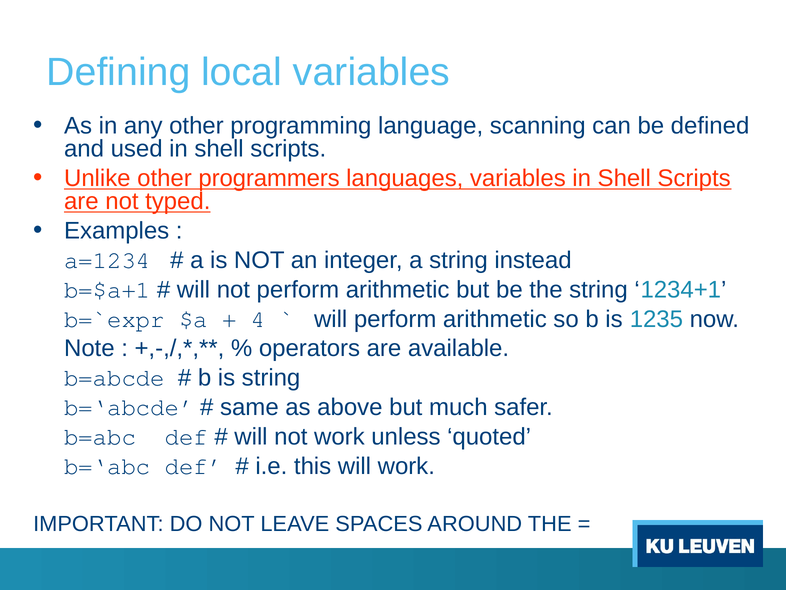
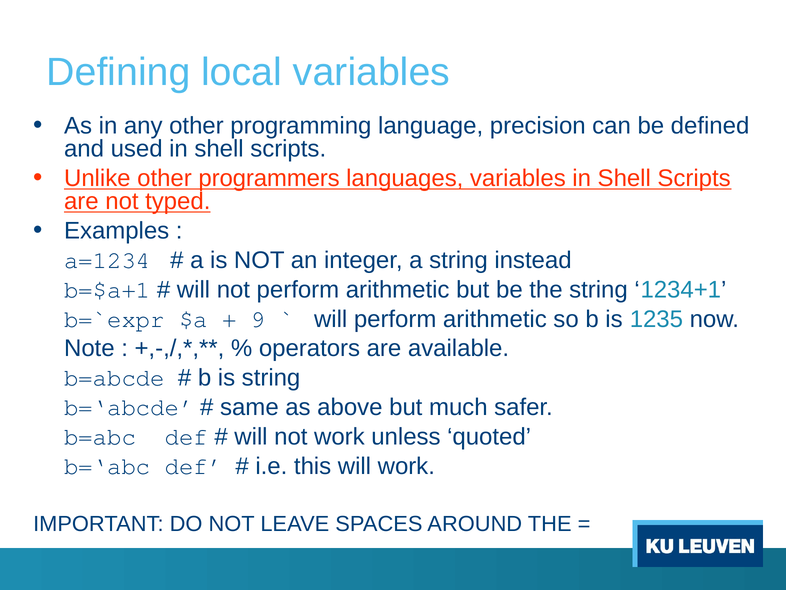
scanning: scanning -> precision (538, 126)
4: 4 -> 9 (258, 319)
